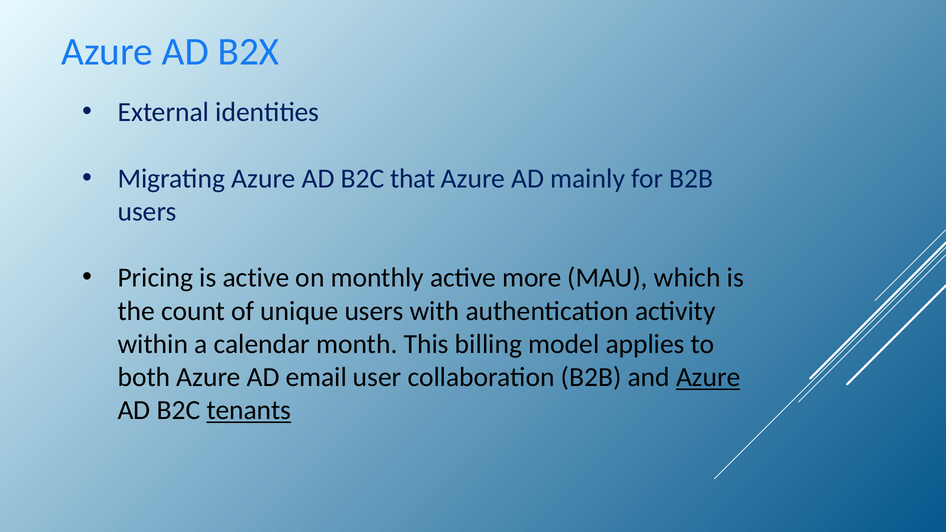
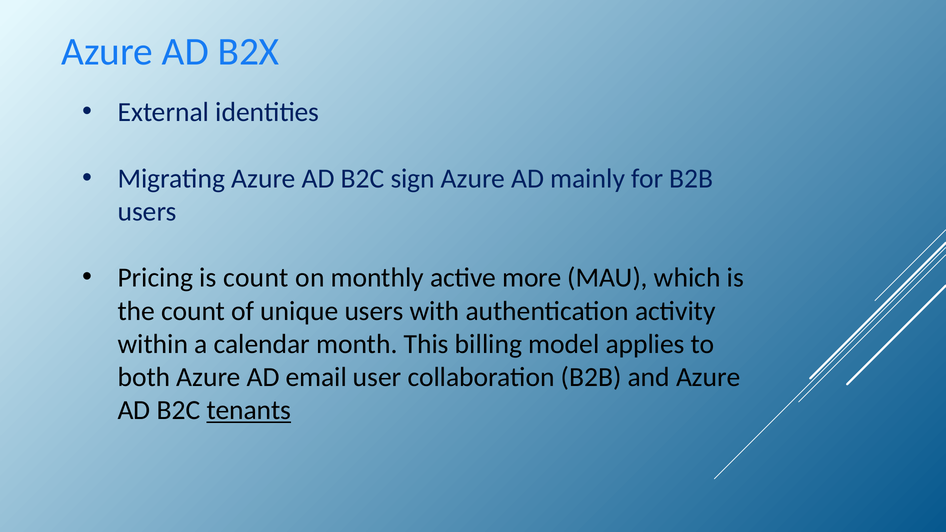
that: that -> sign (413, 179)
is active: active -> count (256, 278)
Azure underline: present -> none (708, 377)
